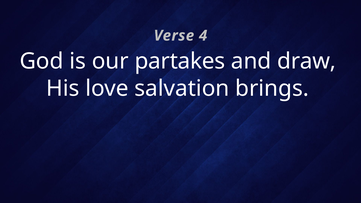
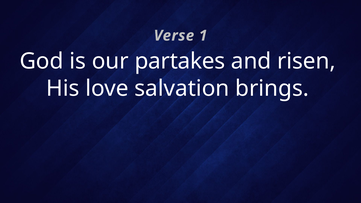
4: 4 -> 1 (203, 36)
draw: draw -> risen (306, 61)
